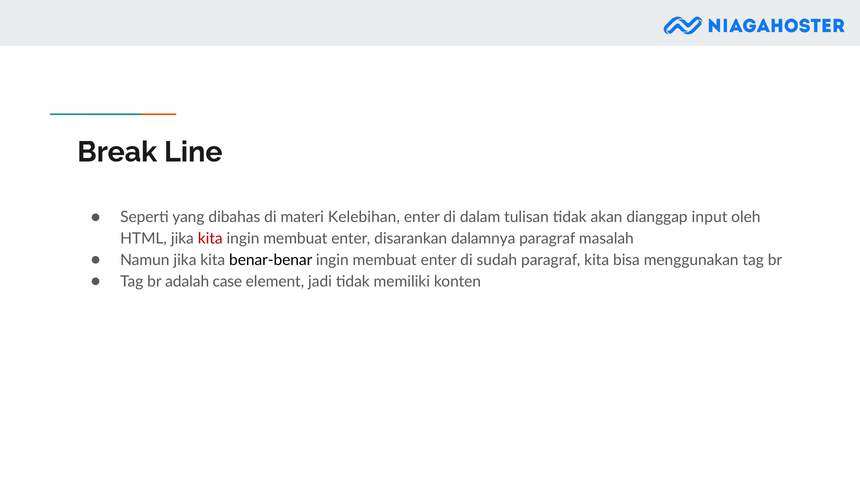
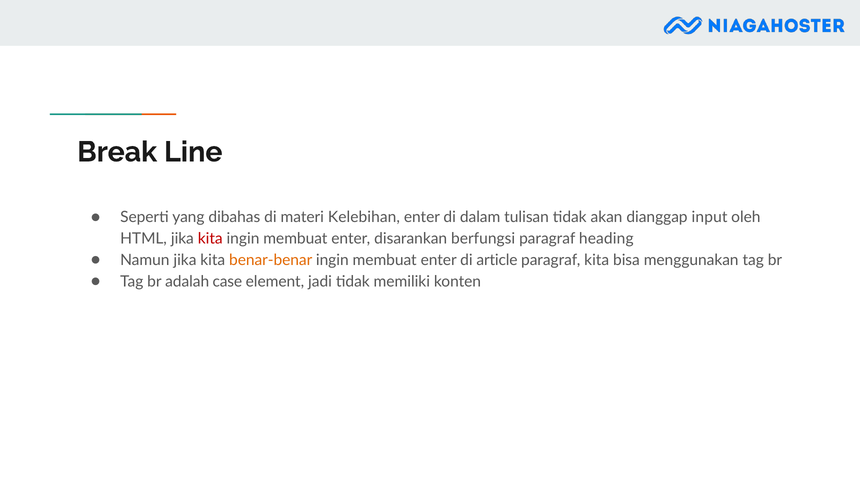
dalamnya: dalamnya -> berfungsi (483, 239)
masalah: masalah -> heading (606, 239)
benar-benar colour: black -> orange (271, 260)
sudah: sudah -> article (497, 260)
